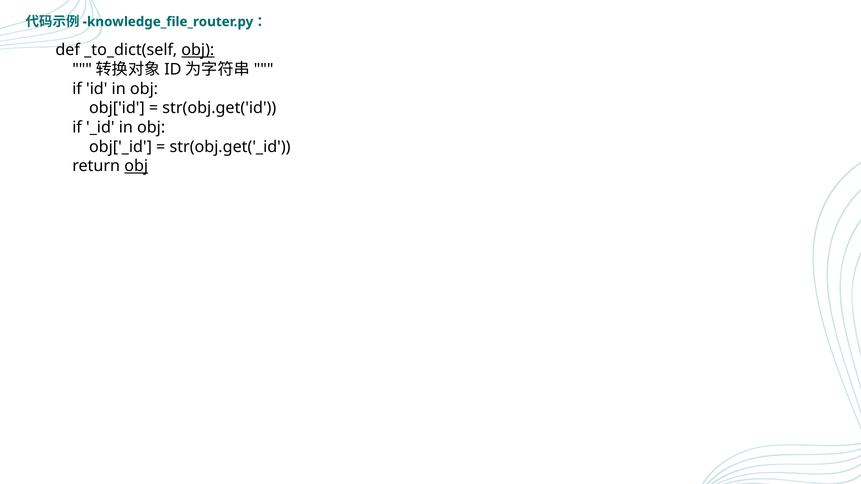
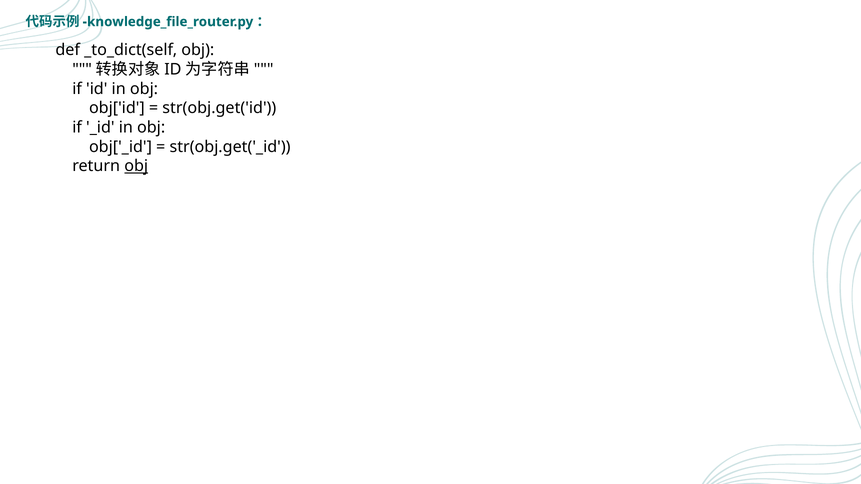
obj underline: present -> none (198, 50)
